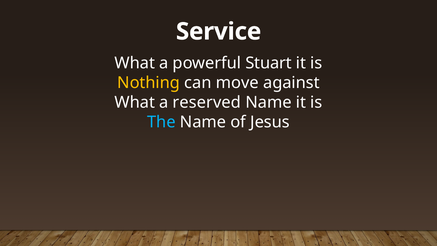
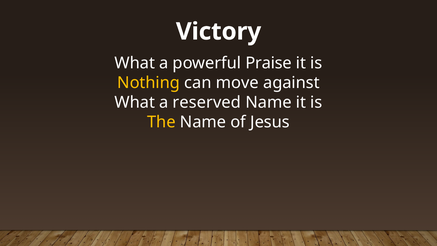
Service: Service -> Victory (219, 32)
Stuart: Stuart -> Praise (269, 63)
The colour: light blue -> yellow (161, 122)
